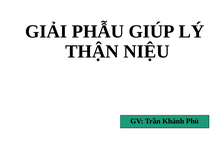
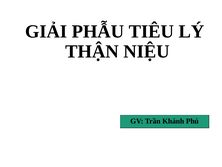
GIÚP: GIÚP -> TIÊU (151, 31)
